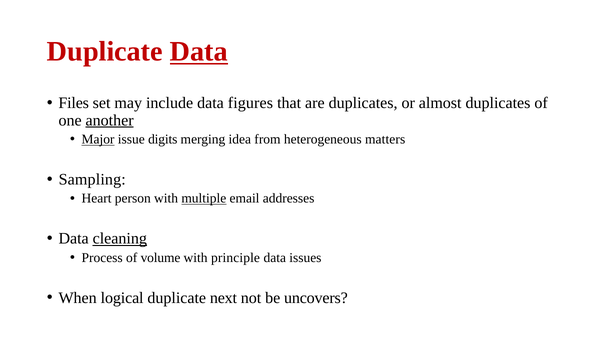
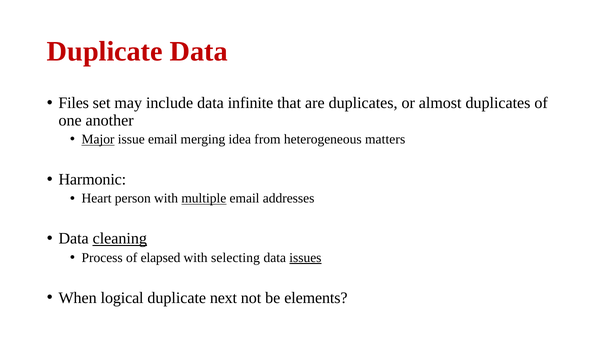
Data underline: present -> none (199, 52)
figures: figures -> infinite (251, 103)
another underline: present -> none (110, 120)
issue digits: digits -> email (163, 140)
Sampling: Sampling -> Harmonic (92, 180)
volume: volume -> elapsed (161, 258)
principle: principle -> selecting (236, 258)
issues underline: none -> present (305, 258)
uncovers: uncovers -> elements (316, 298)
